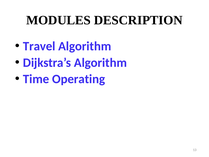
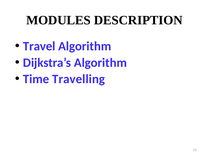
Operating: Operating -> Travelling (79, 79)
